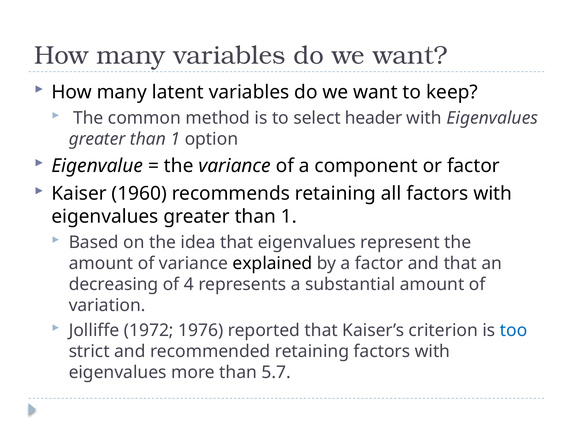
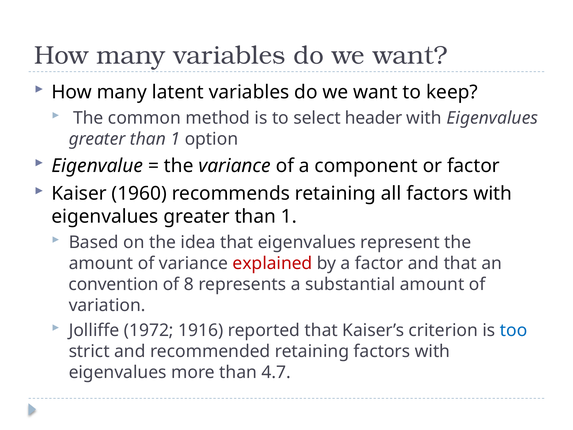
explained colour: black -> red (273, 263)
decreasing: decreasing -> convention (114, 284)
4: 4 -> 8 (189, 284)
1976: 1976 -> 1916 (201, 330)
5.7: 5.7 -> 4.7 (276, 372)
